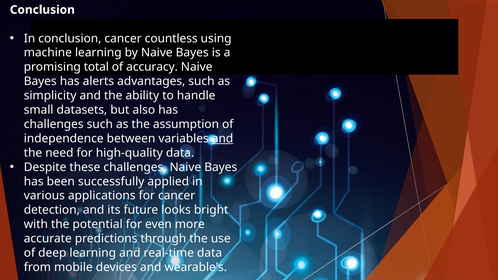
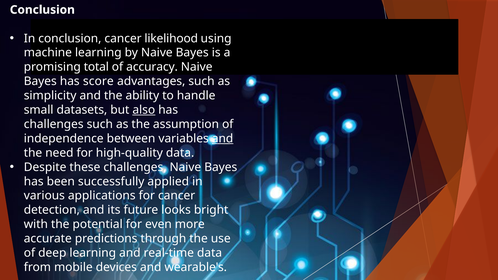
countless: countless -> likelihood (171, 38)
alerts: alerts -> score (98, 81)
also underline: none -> present (144, 110)
